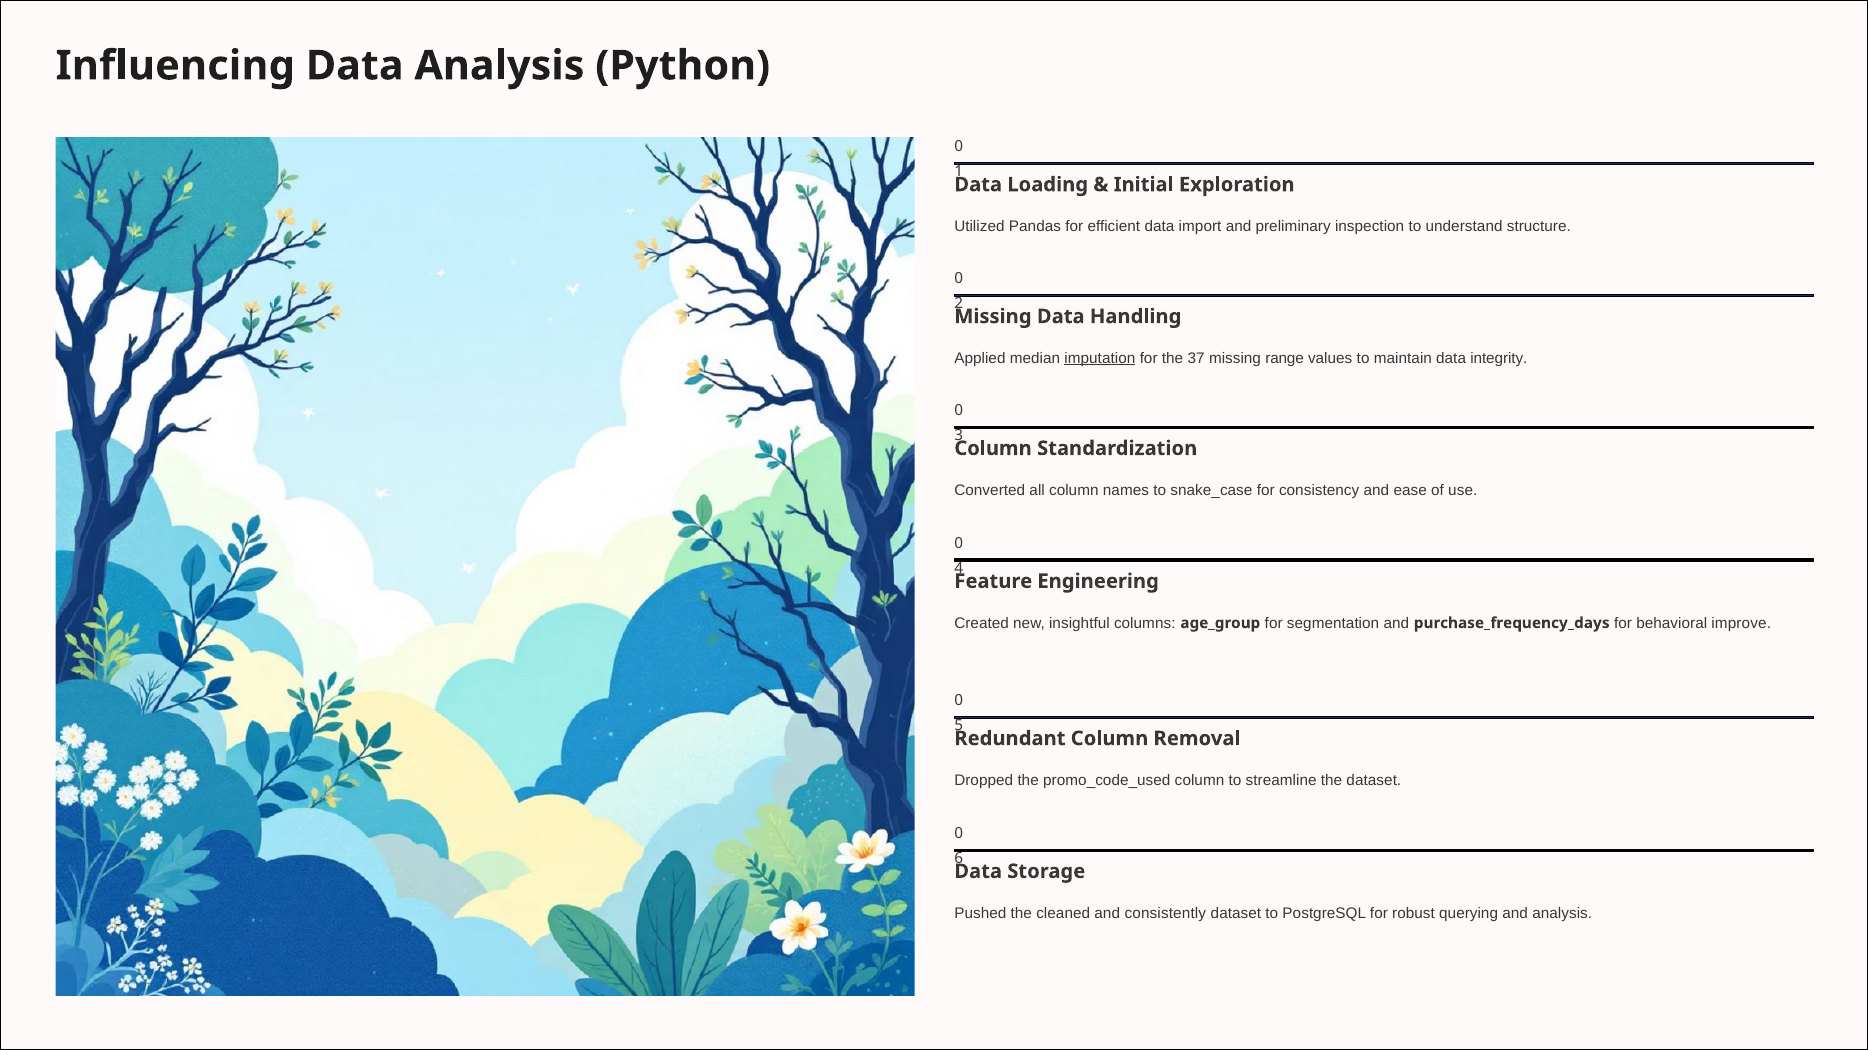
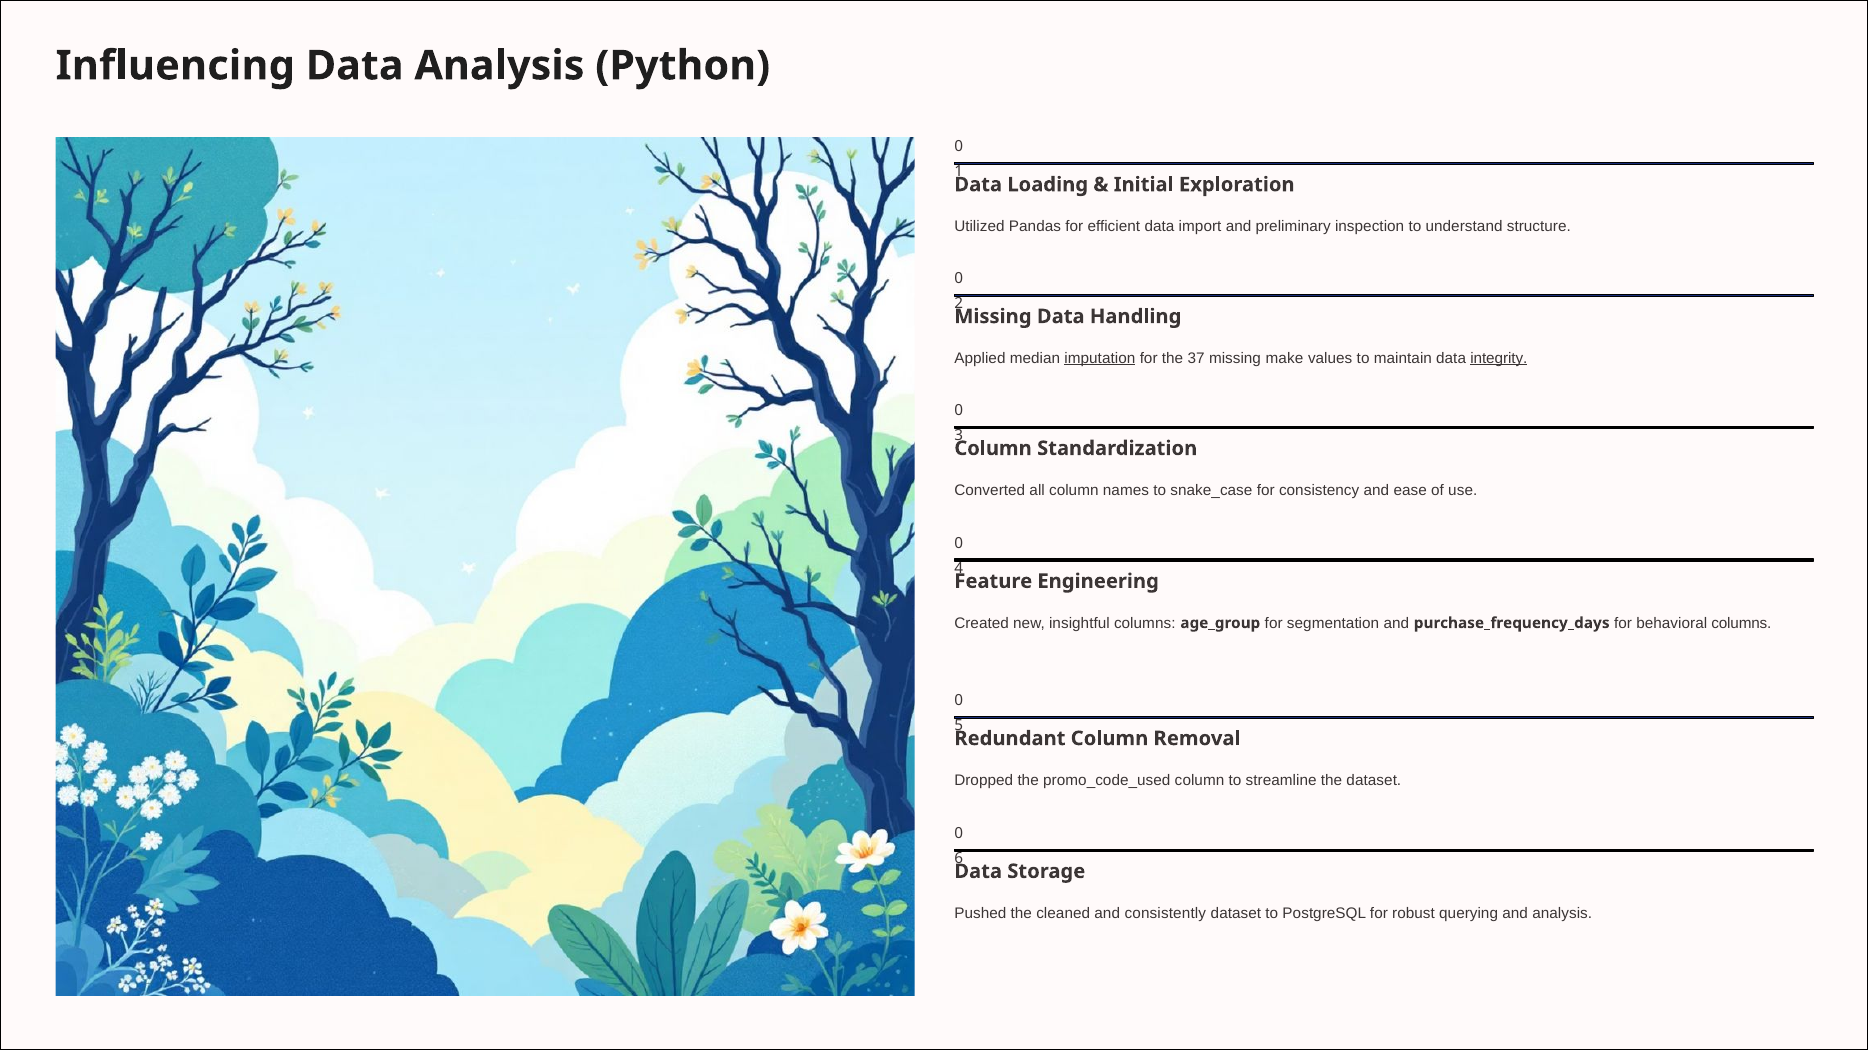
range: range -> make (1284, 358)
integrity underline: none -> present (1499, 358)
behavioral improve: improve -> columns (1741, 623)
